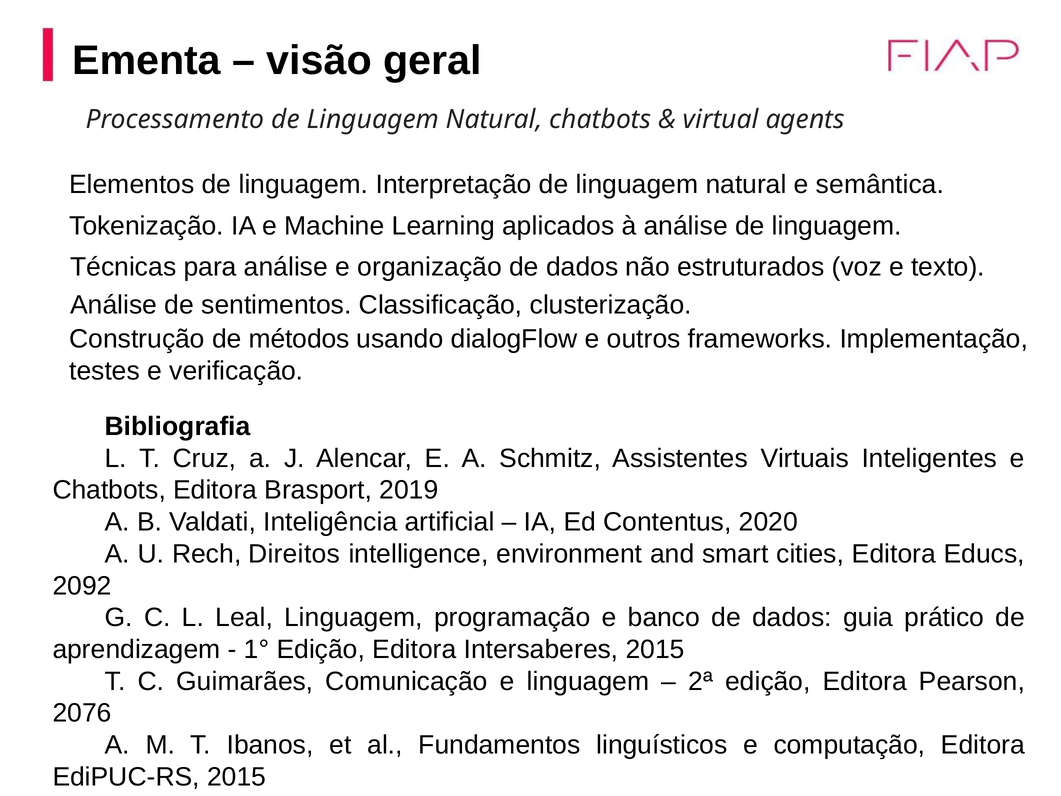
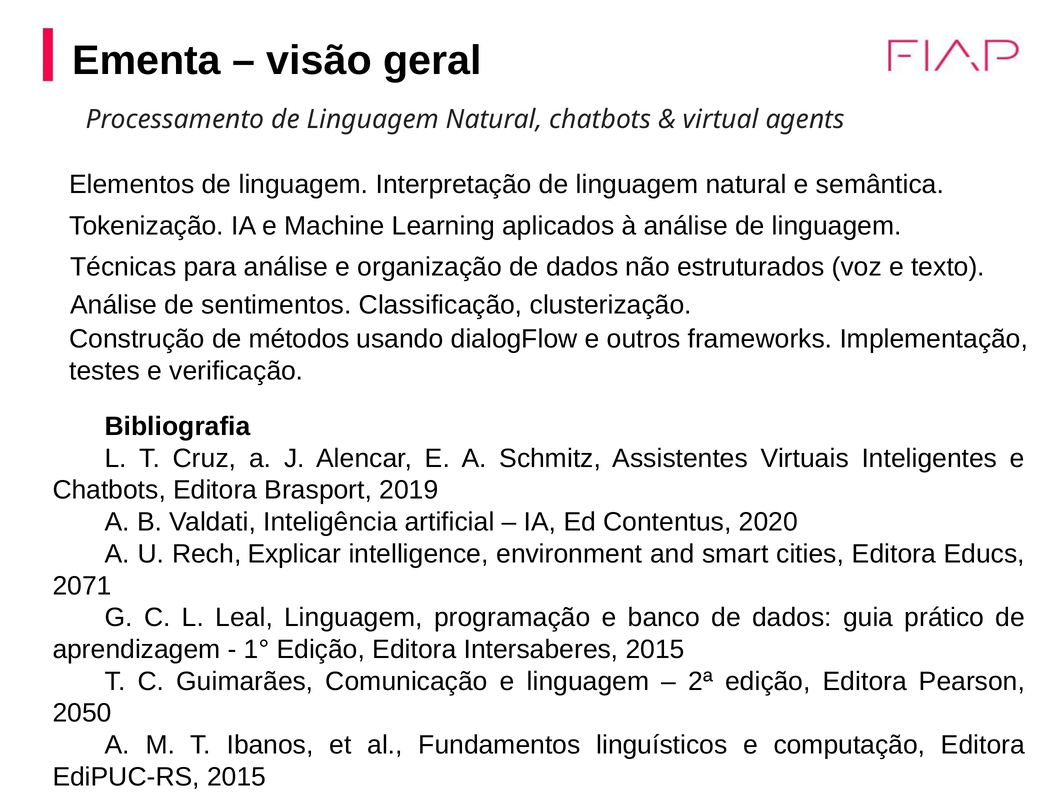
Direitos: Direitos -> Explicar (294, 554)
2092: 2092 -> 2071 (82, 586)
2076: 2076 -> 2050 (82, 713)
